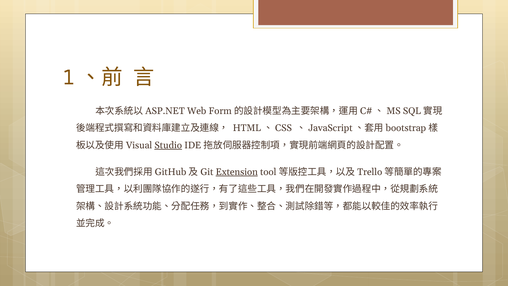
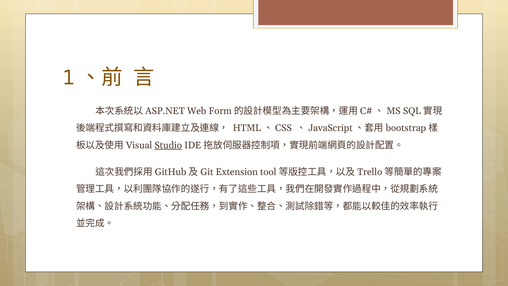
Extension underline: present -> none (237, 172)
